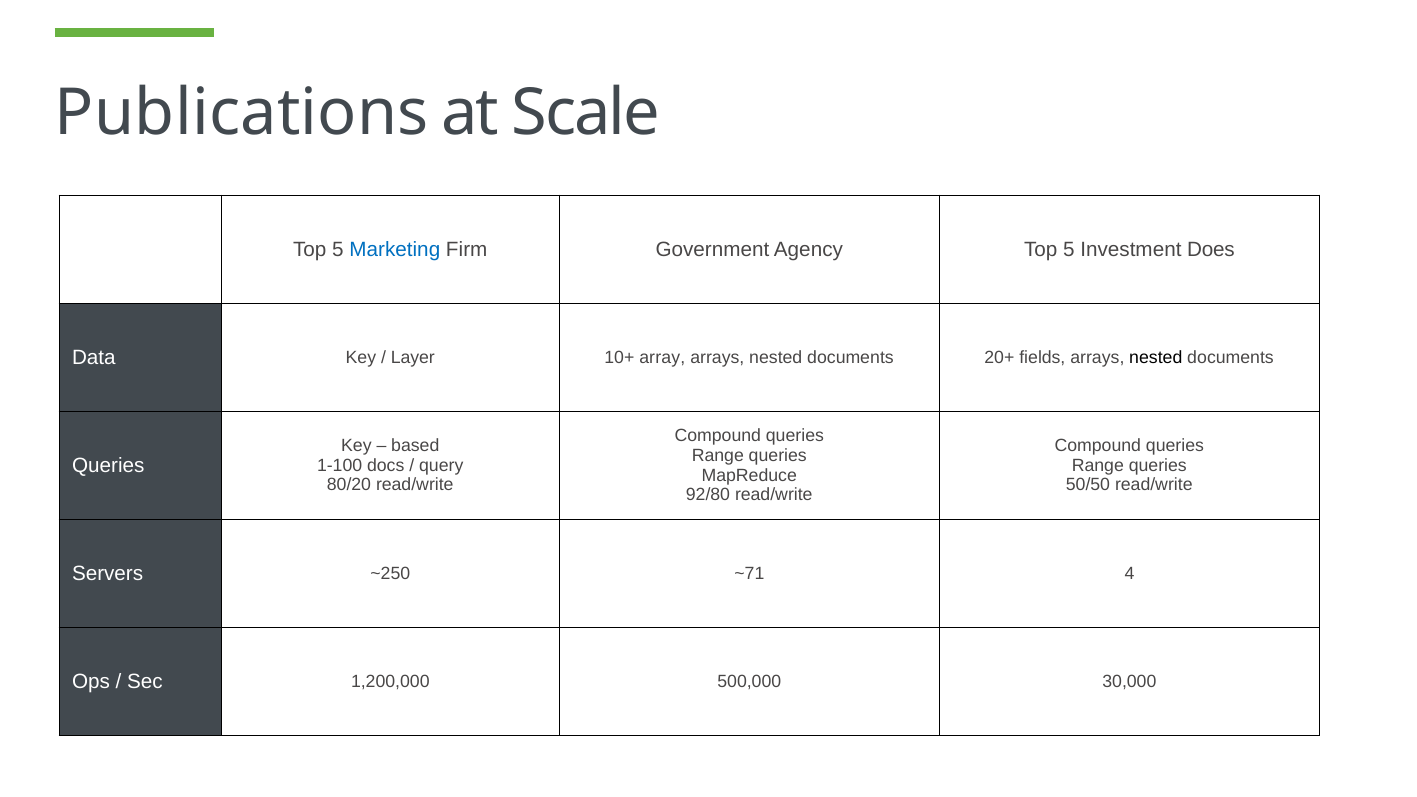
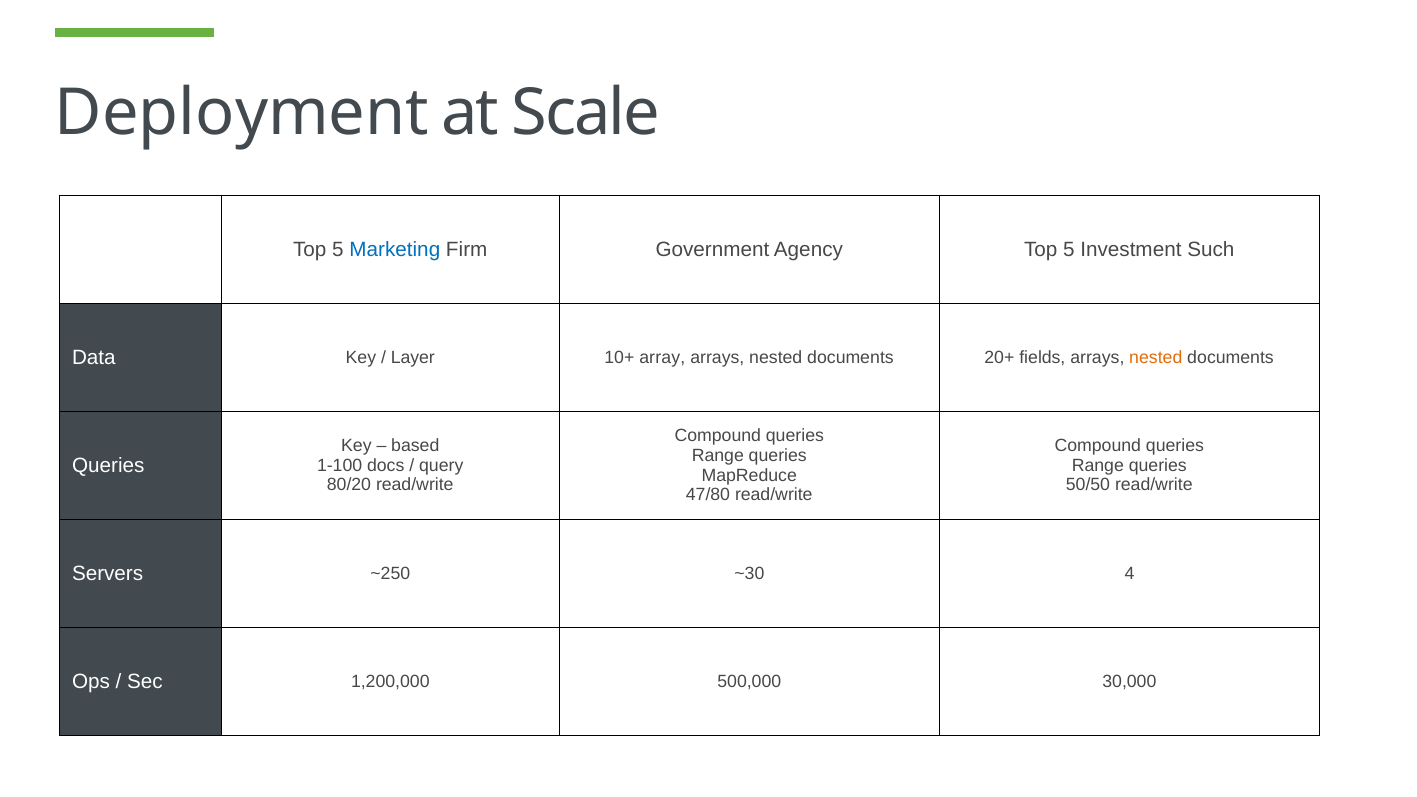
Publications: Publications -> Deployment (242, 113)
Does: Does -> Such (1211, 249)
nested colour: black -> orange (1156, 357)
92/80: 92/80 -> 47/80 (708, 495)
~71: ~71 -> ~30 (749, 573)
